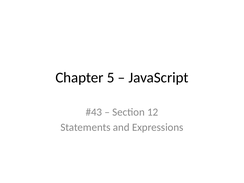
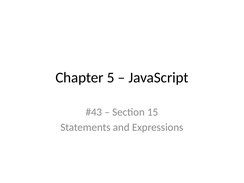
12: 12 -> 15 (153, 112)
